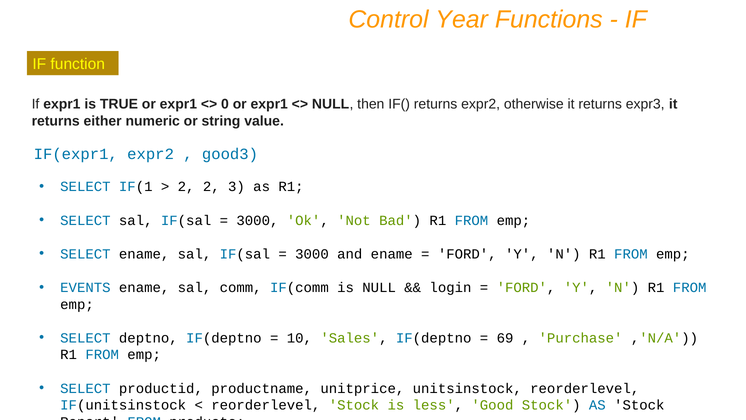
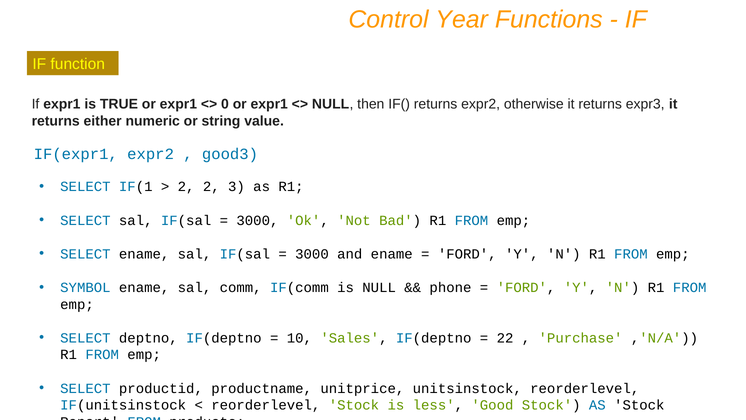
EVENTS: EVENTS -> SYMBOL (85, 287)
login: login -> phone (450, 287)
69: 69 -> 22 (505, 338)
